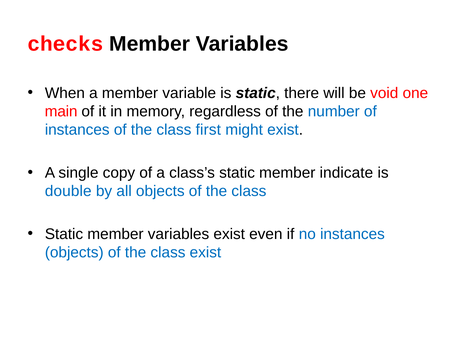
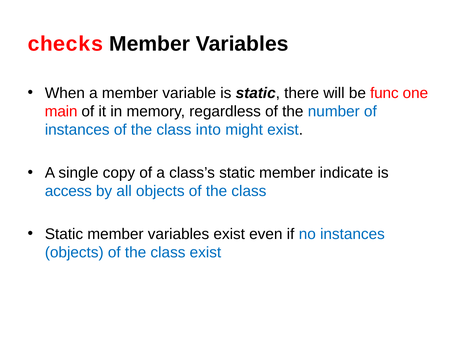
void: void -> func (384, 93)
first: first -> into (208, 130)
double: double -> access (68, 191)
